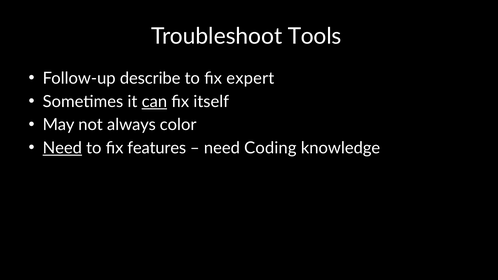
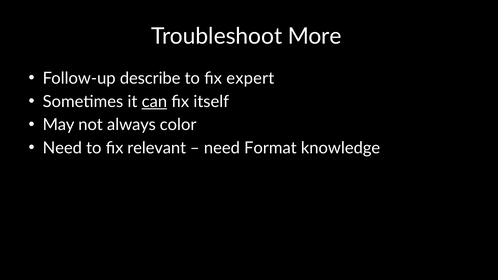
Tools: Tools -> More (315, 36)
Need underline: present -> none (62, 148)
features: features -> relevant (157, 148)
Coding: Coding -> Format (270, 148)
